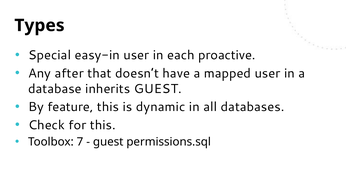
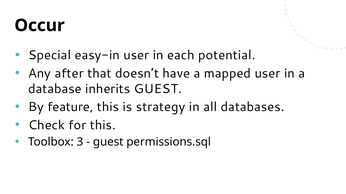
Types: Types -> Occur (40, 25)
proactive: proactive -> potential (227, 55)
dynamic: dynamic -> strategy (161, 107)
7: 7 -> 3 (80, 142)
